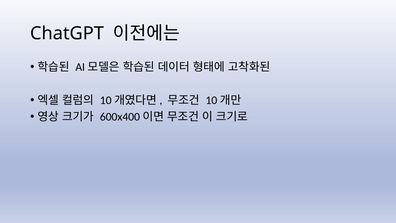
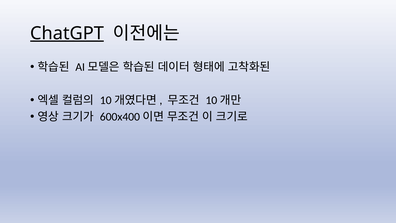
ChatGPT underline: none -> present (67, 33)
